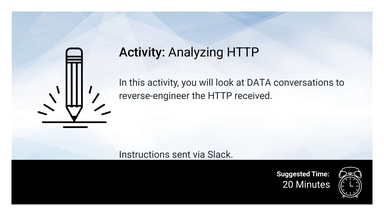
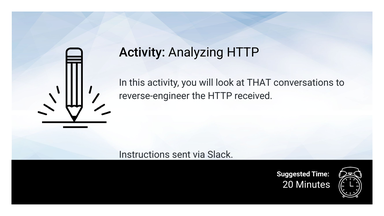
DATA: DATA -> THAT (259, 83)
